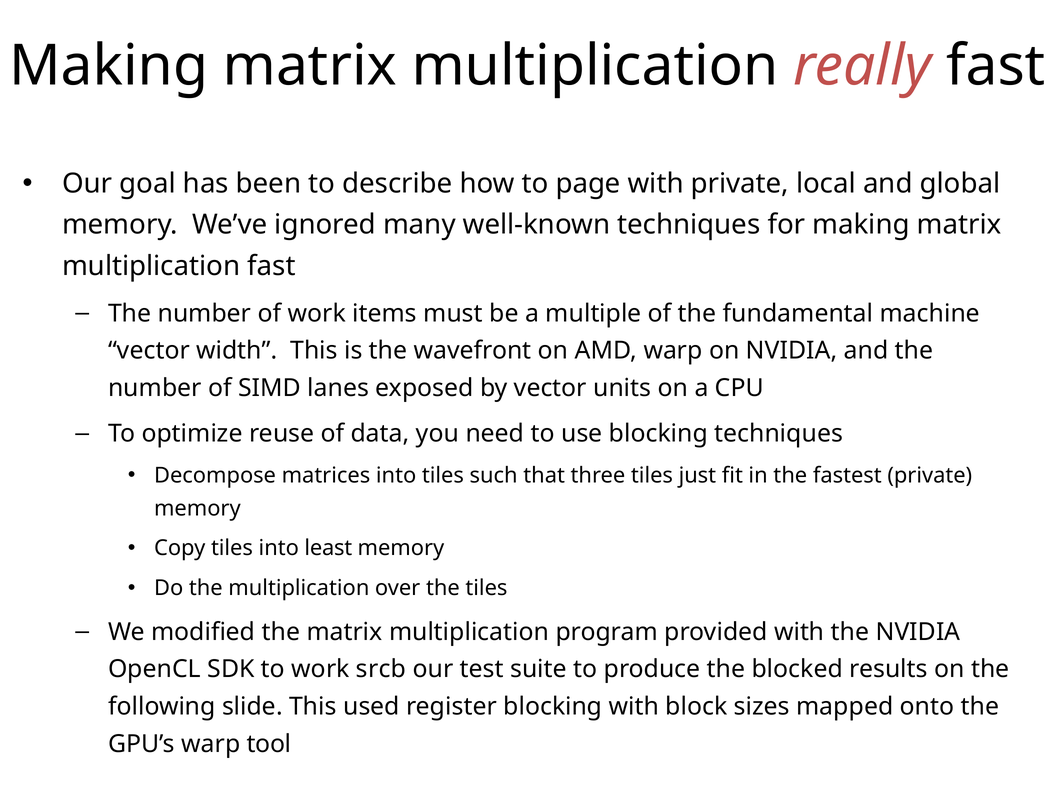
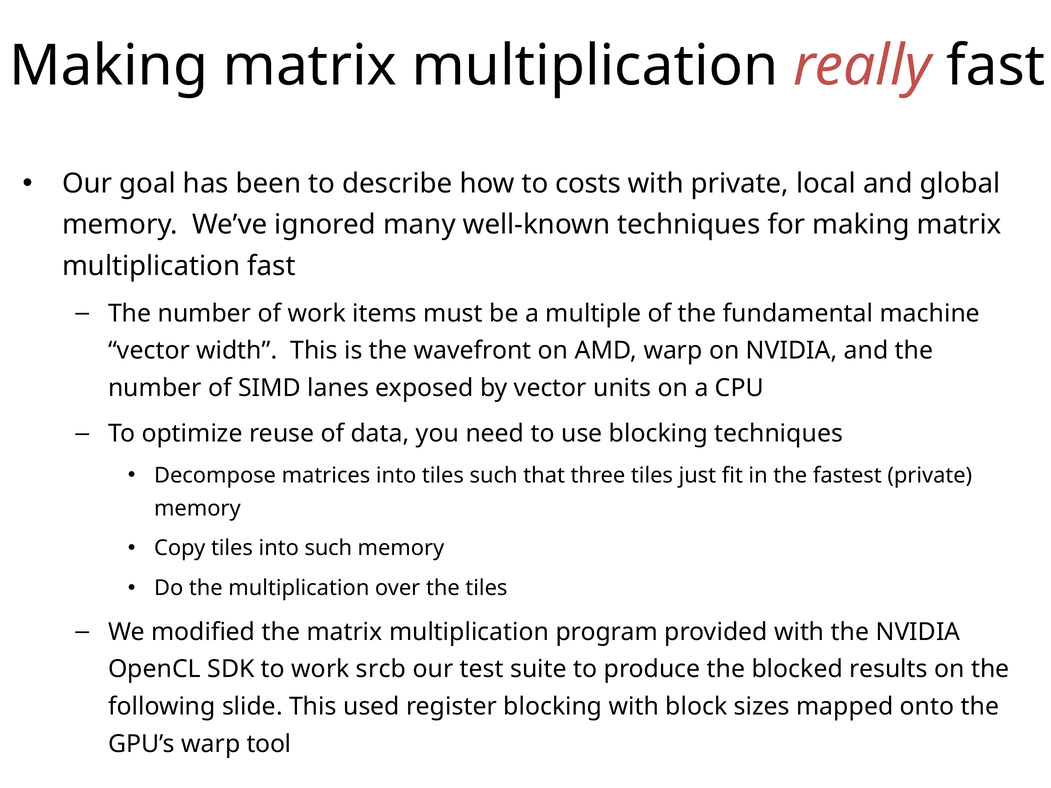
page: page -> costs (588, 183)
into least: least -> such (328, 548)
